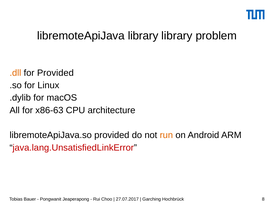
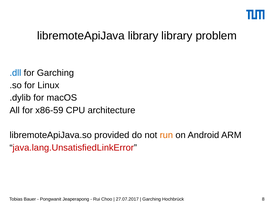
.dll colour: orange -> blue (15, 73)
for Provided: Provided -> Garching (55, 73)
x86-63: x86-63 -> x86-59 (49, 111)
